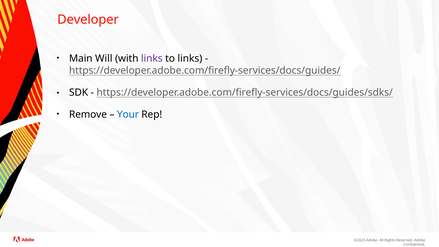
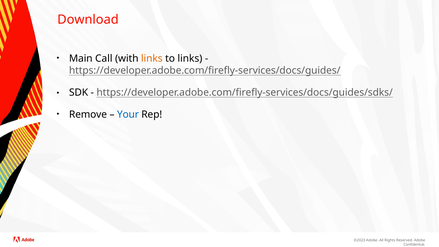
Developer: Developer -> Download (88, 20)
Will: Will -> Call (104, 59)
links colour: purple -> orange (152, 59)
